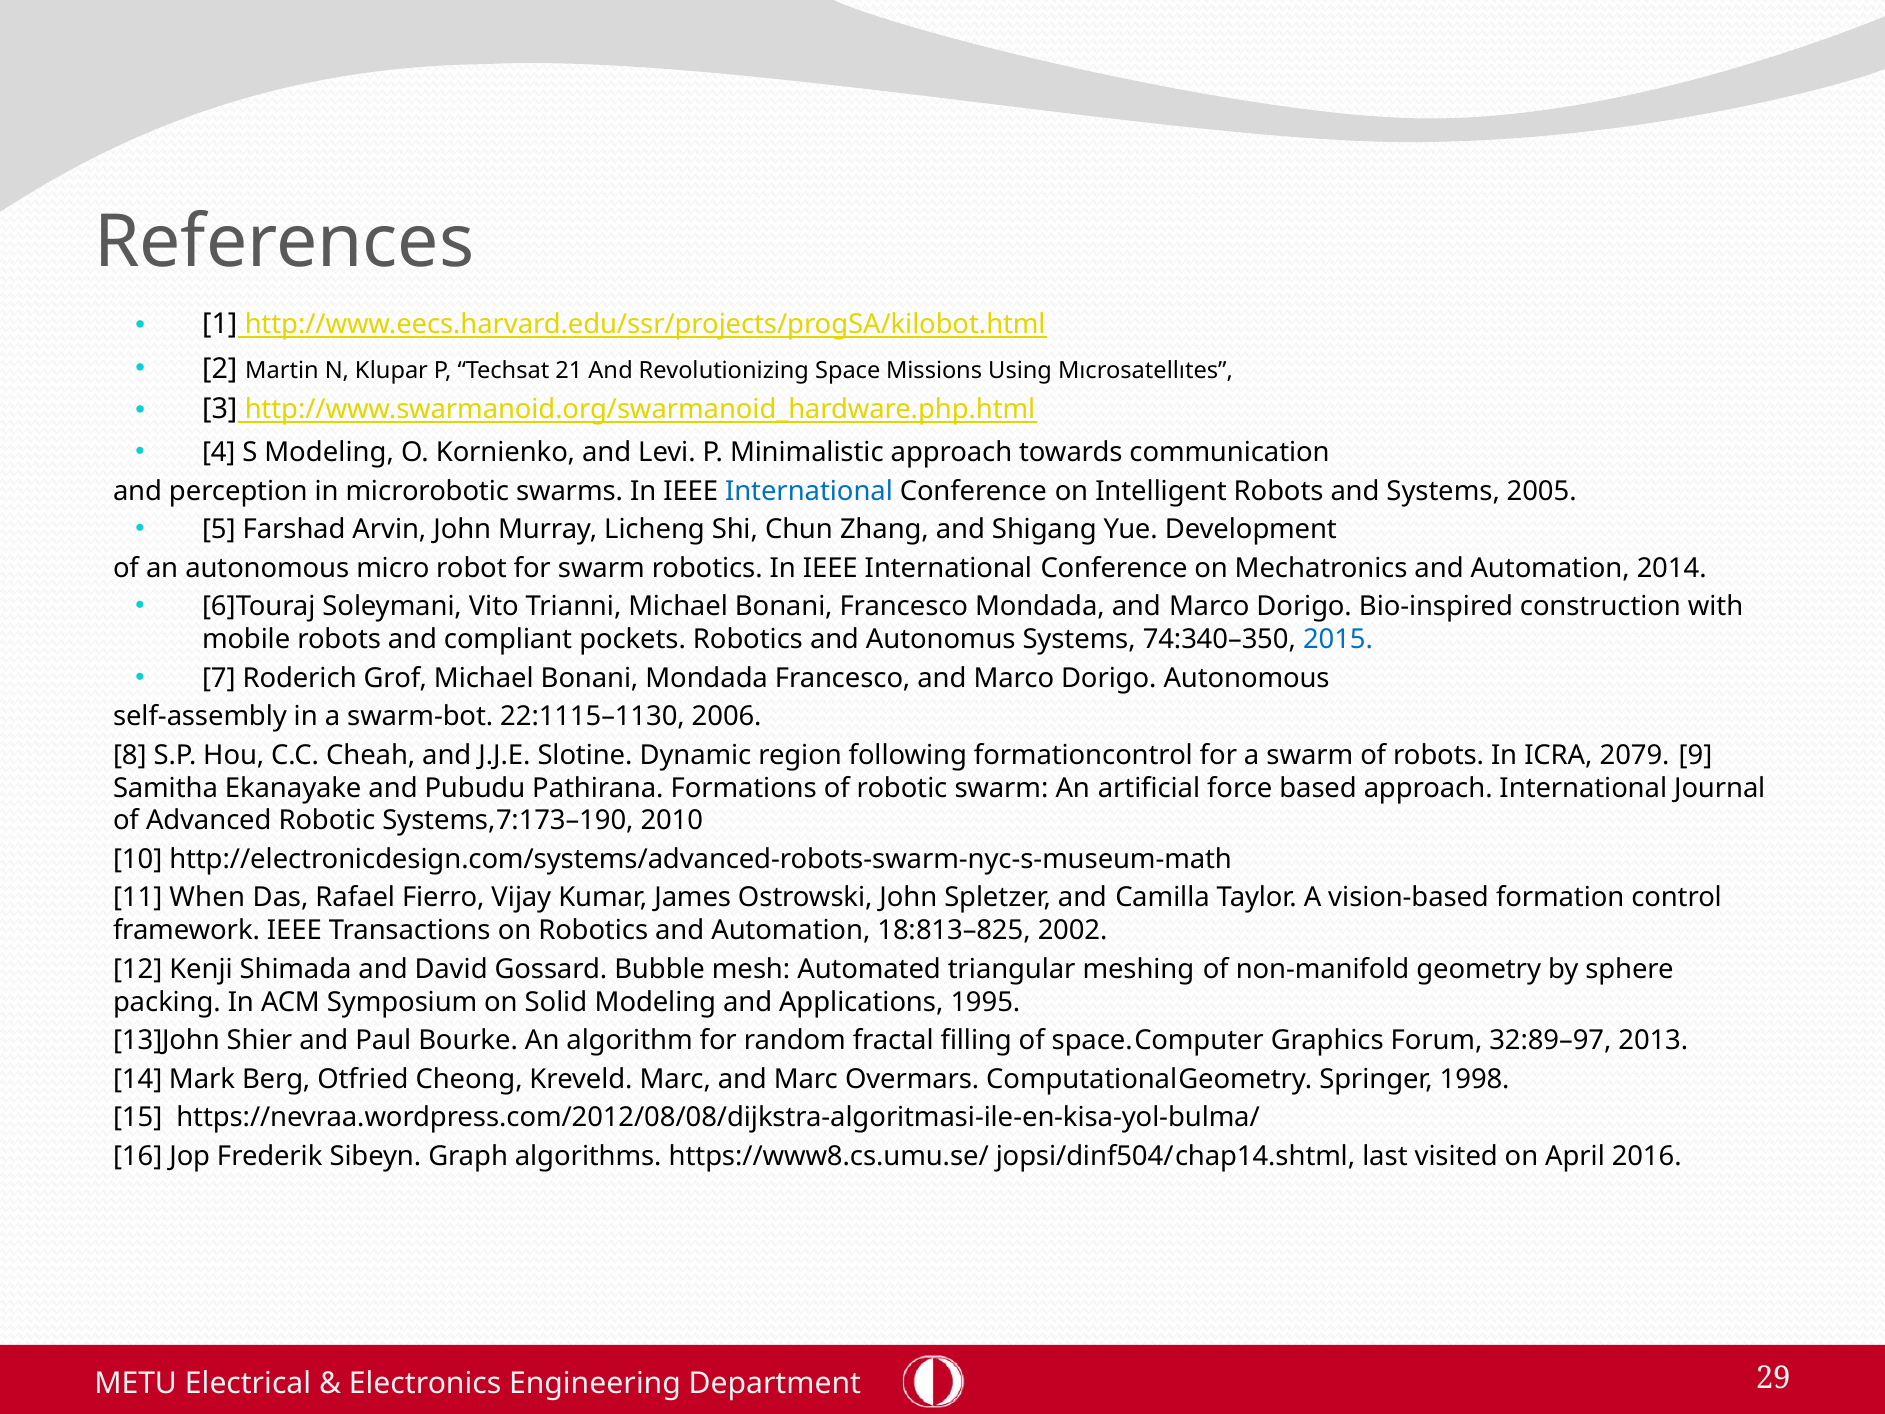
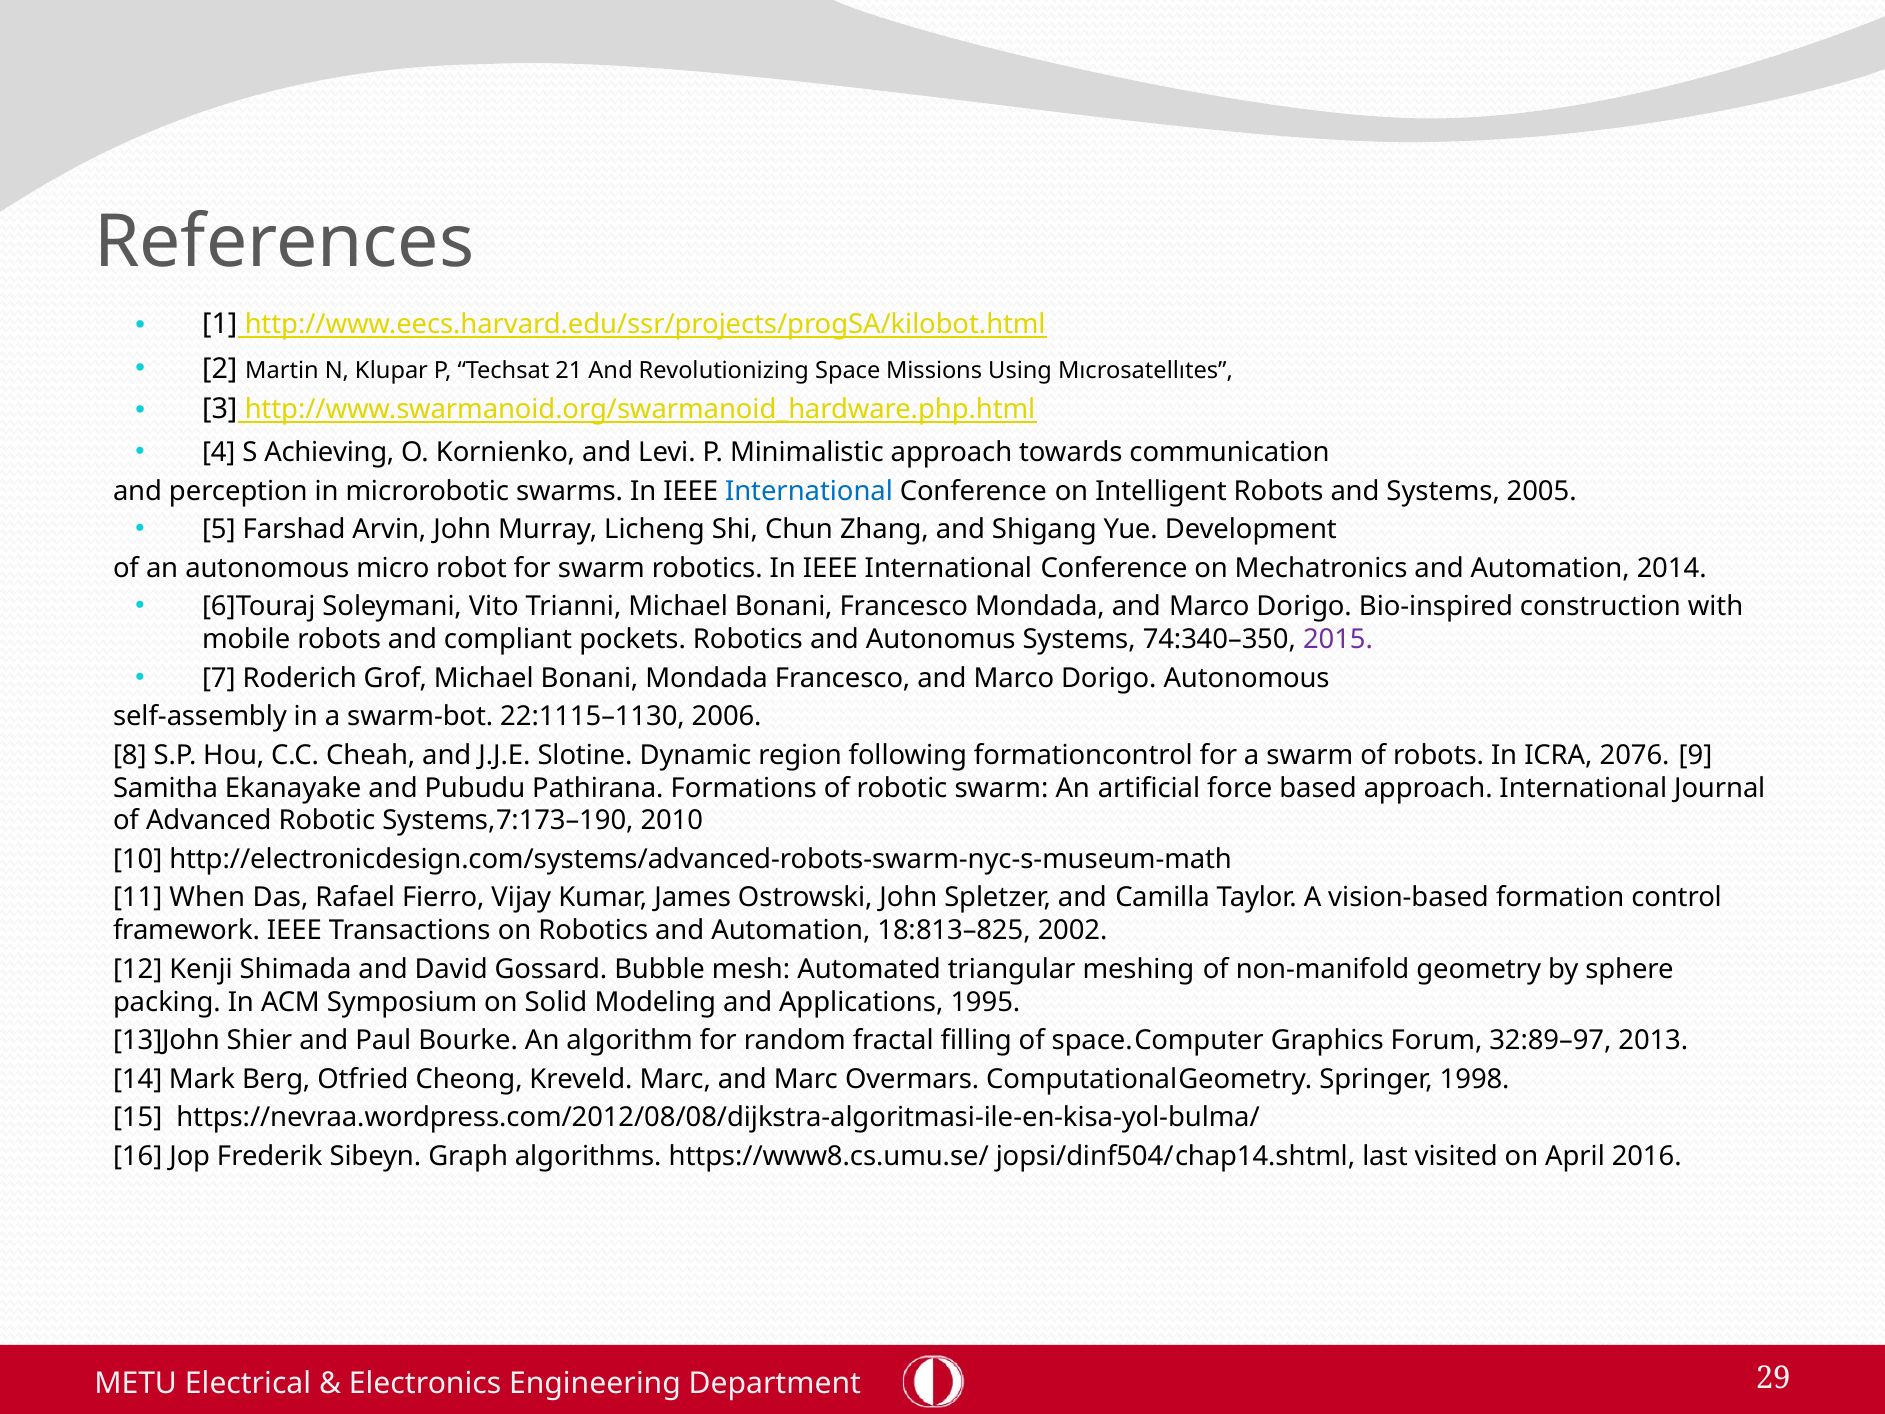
S Modeling: Modeling -> Achieving (329, 453)
2015 colour: blue -> purple (1338, 640)
2079: 2079 -> 2076 (1635, 755)
